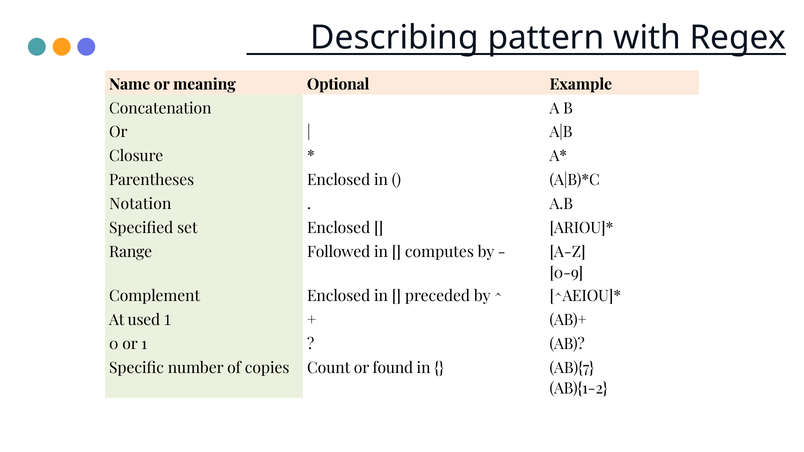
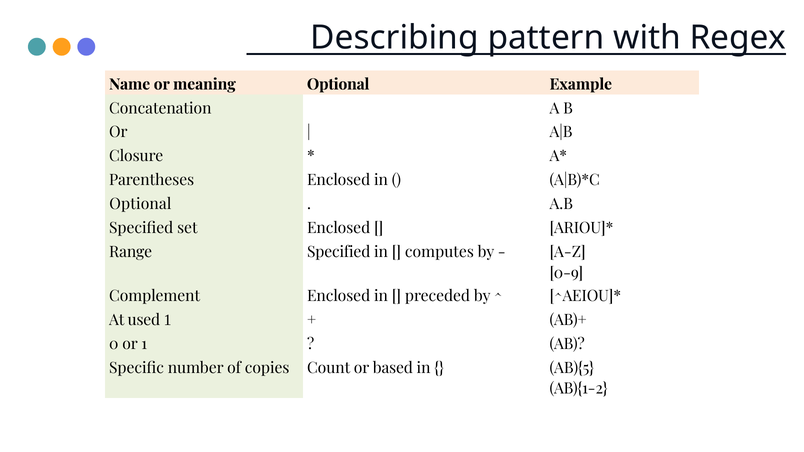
Notation: Notation -> Optional (140, 204)
Range Followed: Followed -> Specified (339, 252)
found: found -> based (393, 368)
AB){7: AB){7 -> AB){5 (572, 368)
